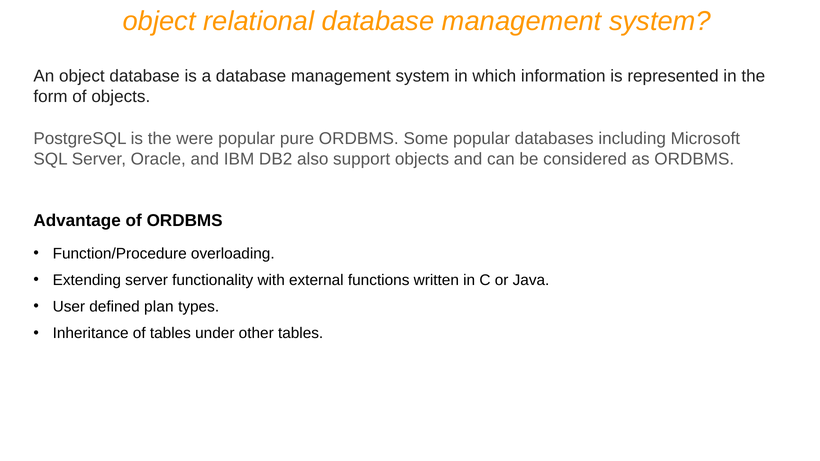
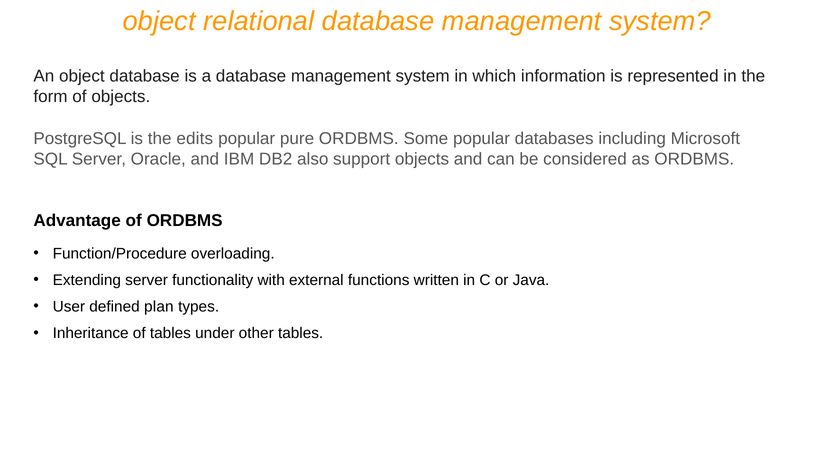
were: were -> edits (195, 139)
